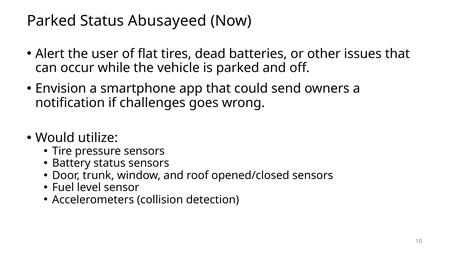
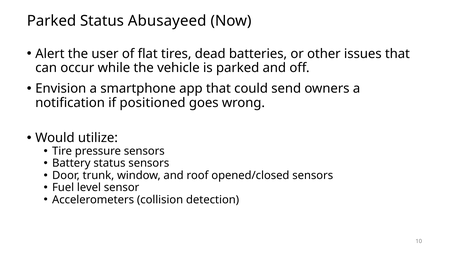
challenges: challenges -> positioned (153, 103)
